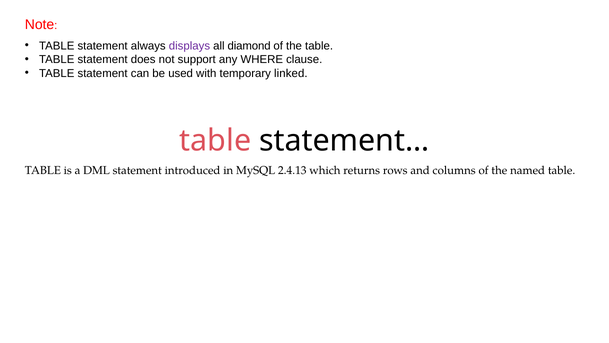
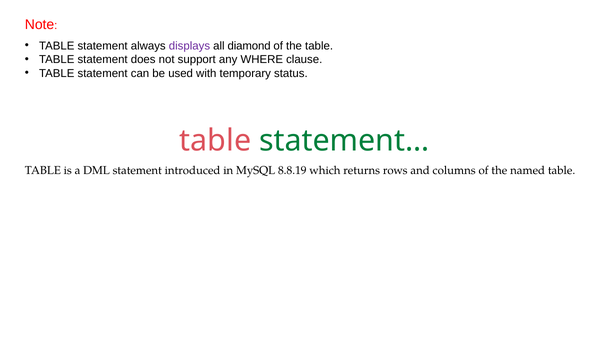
linked: linked -> status (291, 73)
statement… colour: black -> green (344, 141)
2.4.13: 2.4.13 -> 8.8.19 (292, 170)
